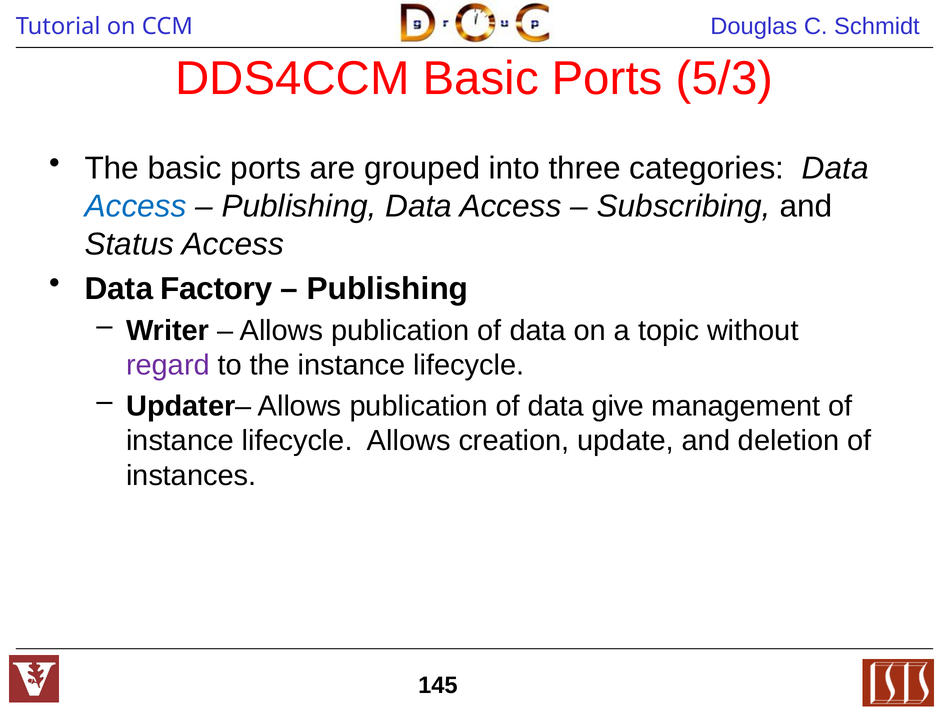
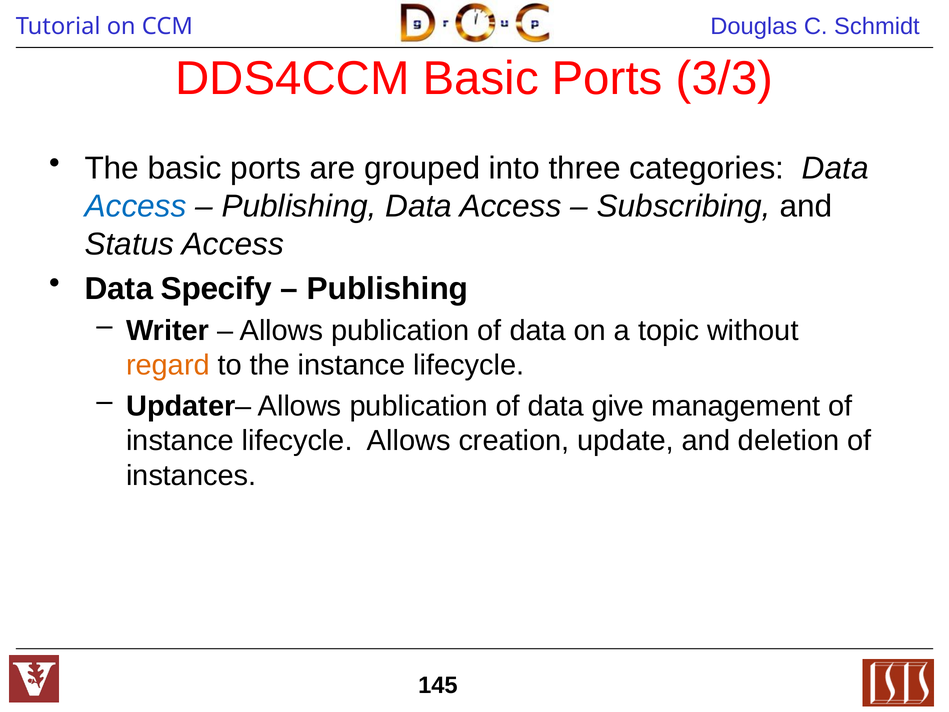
5/3: 5/3 -> 3/3 (724, 78)
Factory: Factory -> Specify (216, 288)
regard colour: purple -> orange (168, 365)
